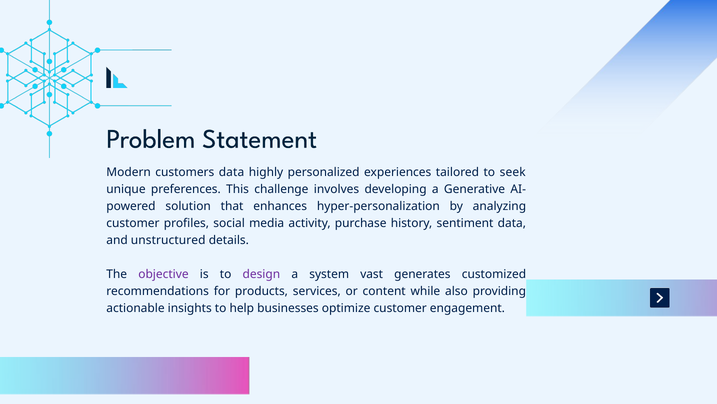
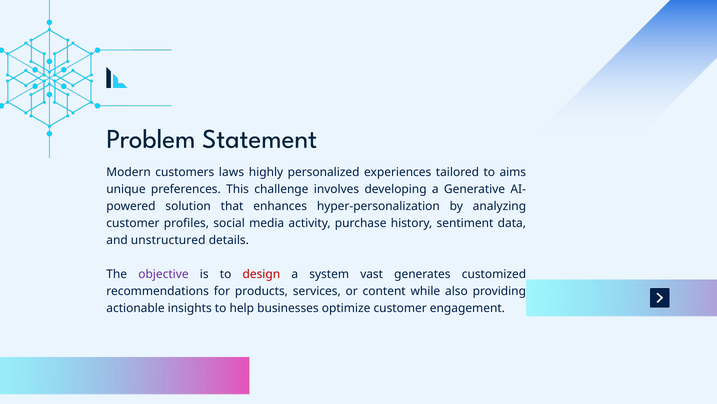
customers data: data -> laws (231, 172)
seek: seek -> aims (513, 172)
design colour: purple -> red (261, 274)
